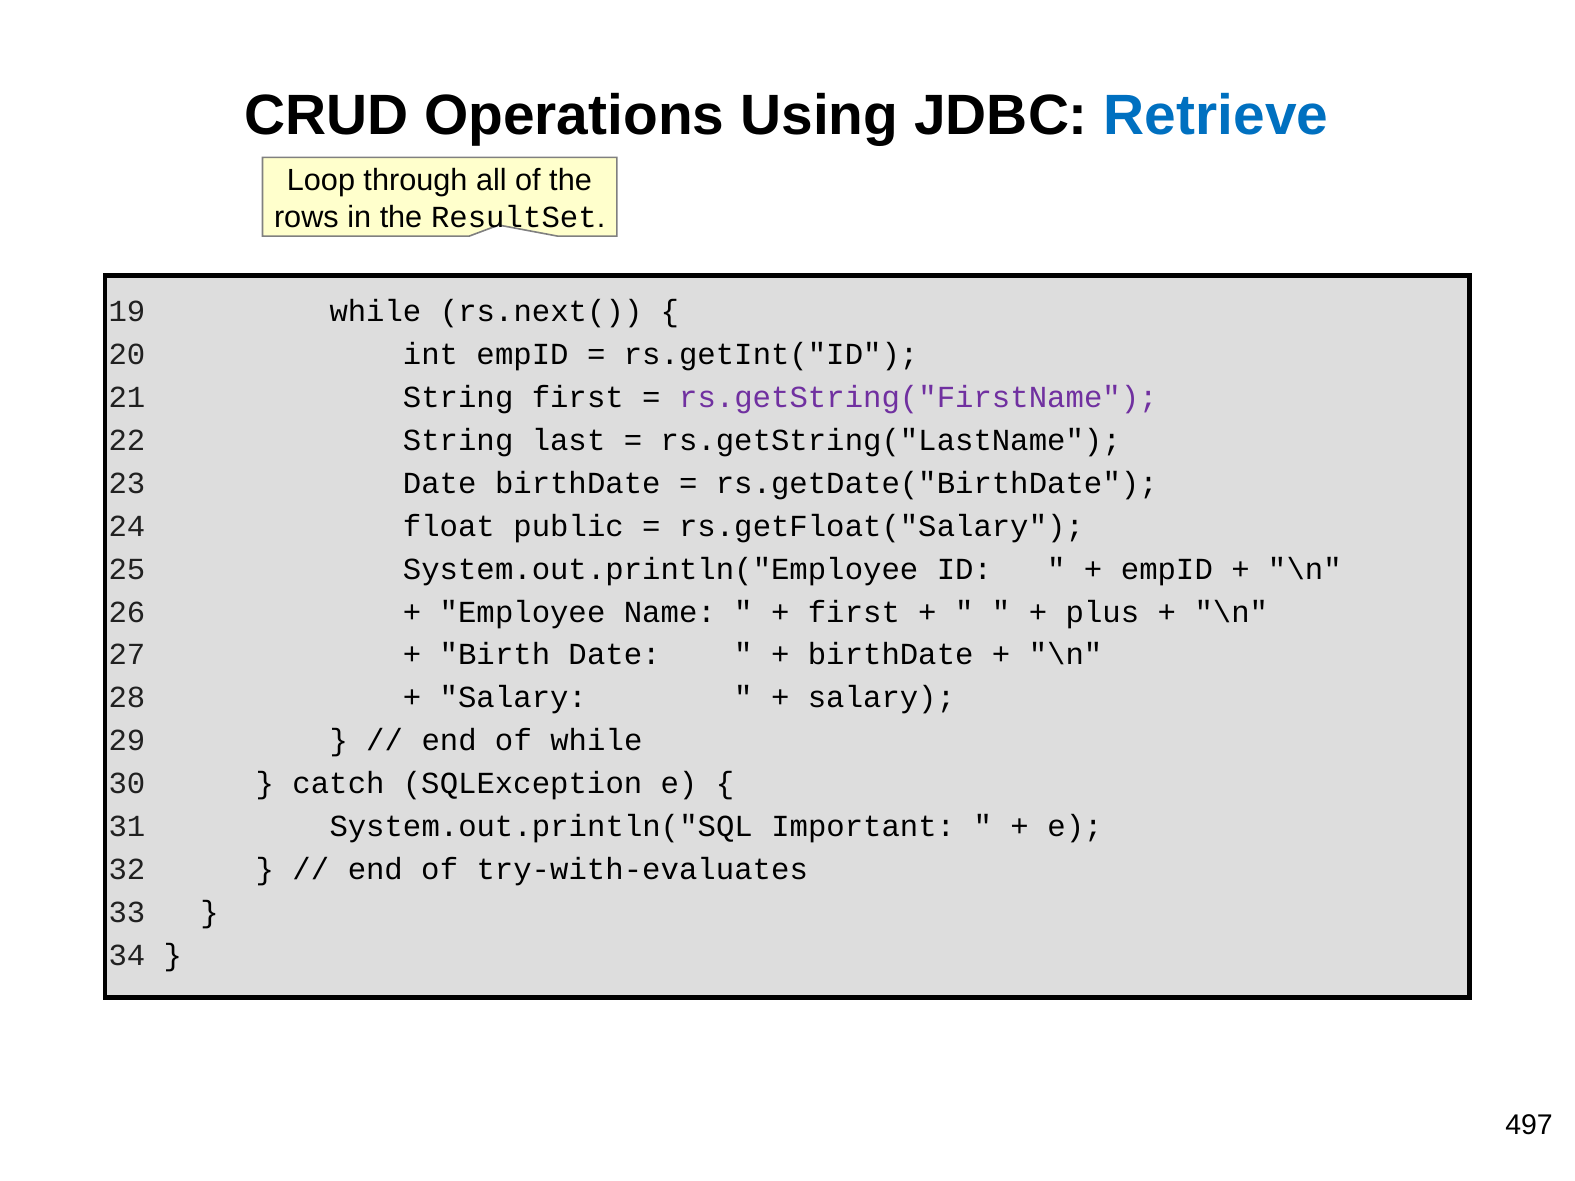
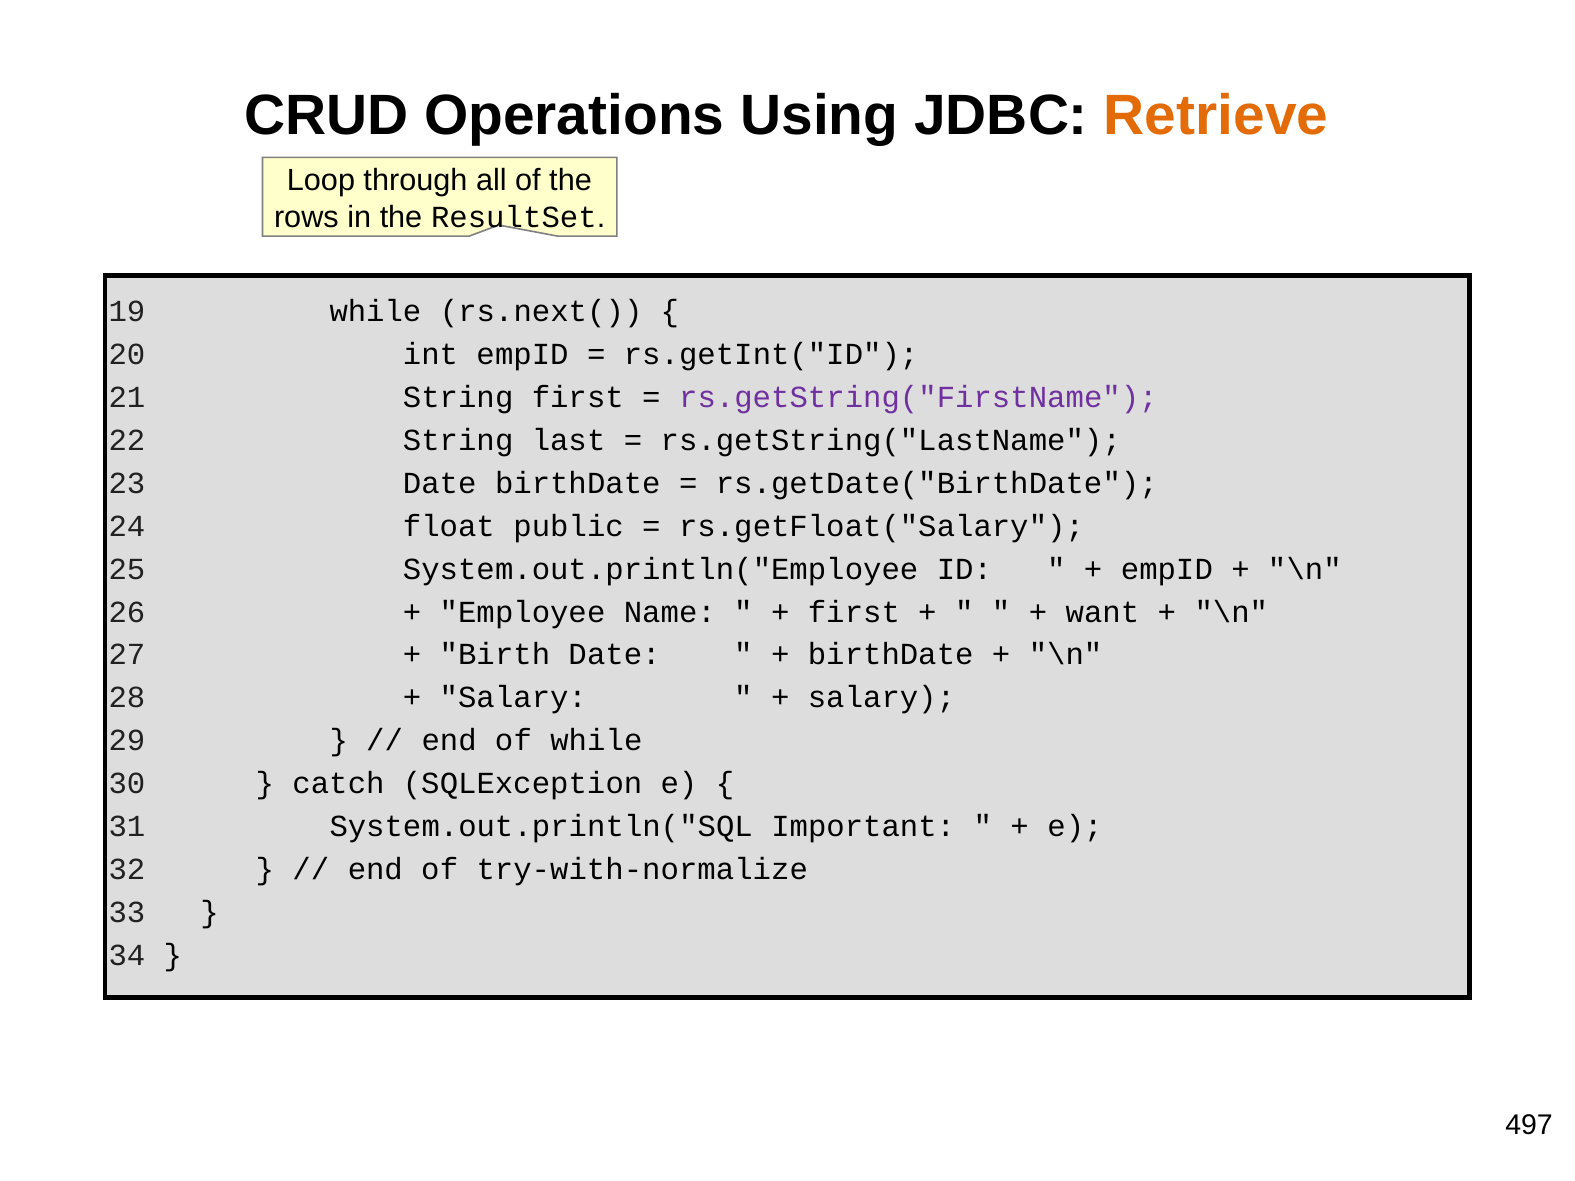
Retrieve colour: blue -> orange (1216, 116)
plus: plus -> want (1102, 612)
try-with-evaluates: try-with-evaluates -> try-with-normalize (642, 870)
